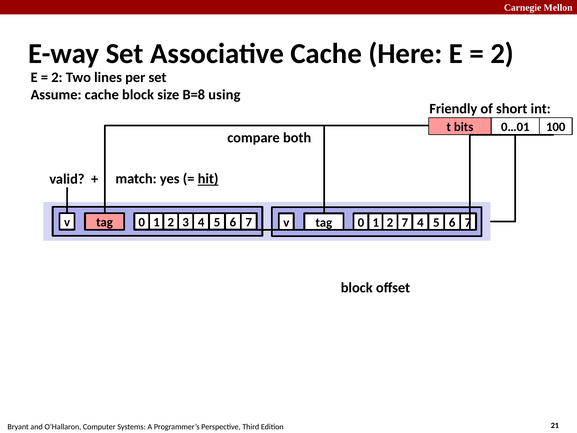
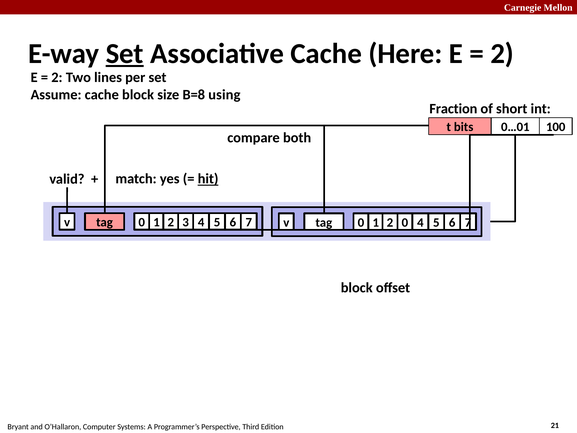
Set underline: none -> present (125, 54)
Friendly: Friendly -> Fraction (453, 109)
v 7: 7 -> 0 (405, 222)
